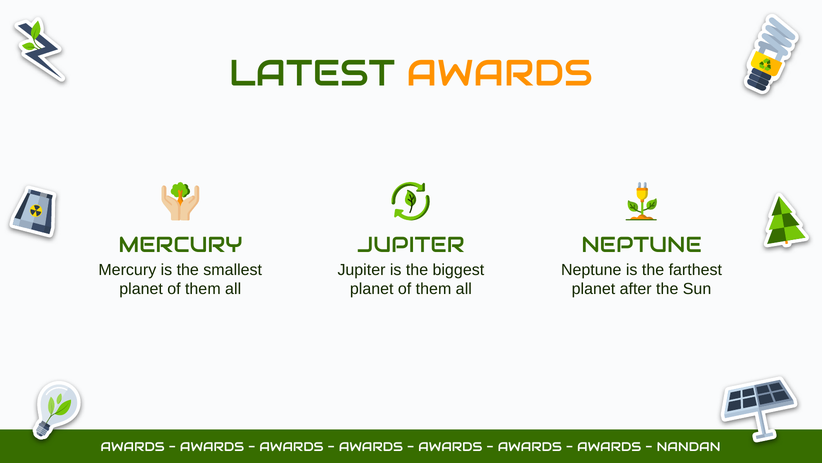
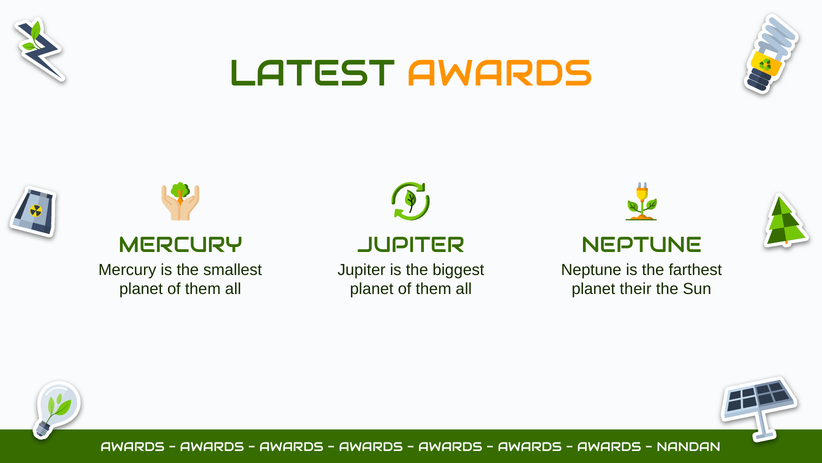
after: after -> their (636, 289)
